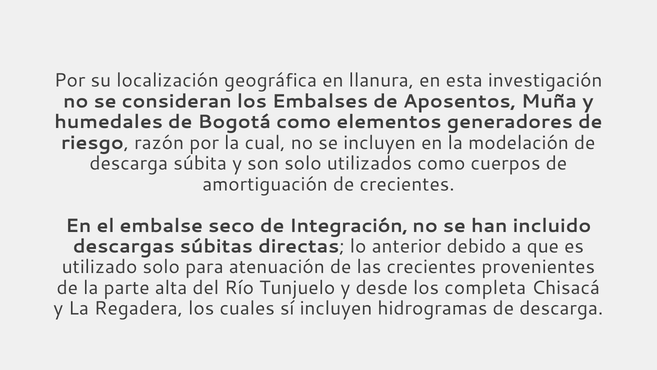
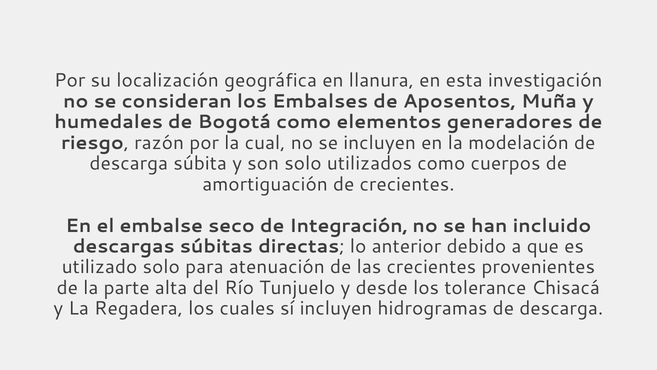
completa: completa -> tolerance (485, 288)
